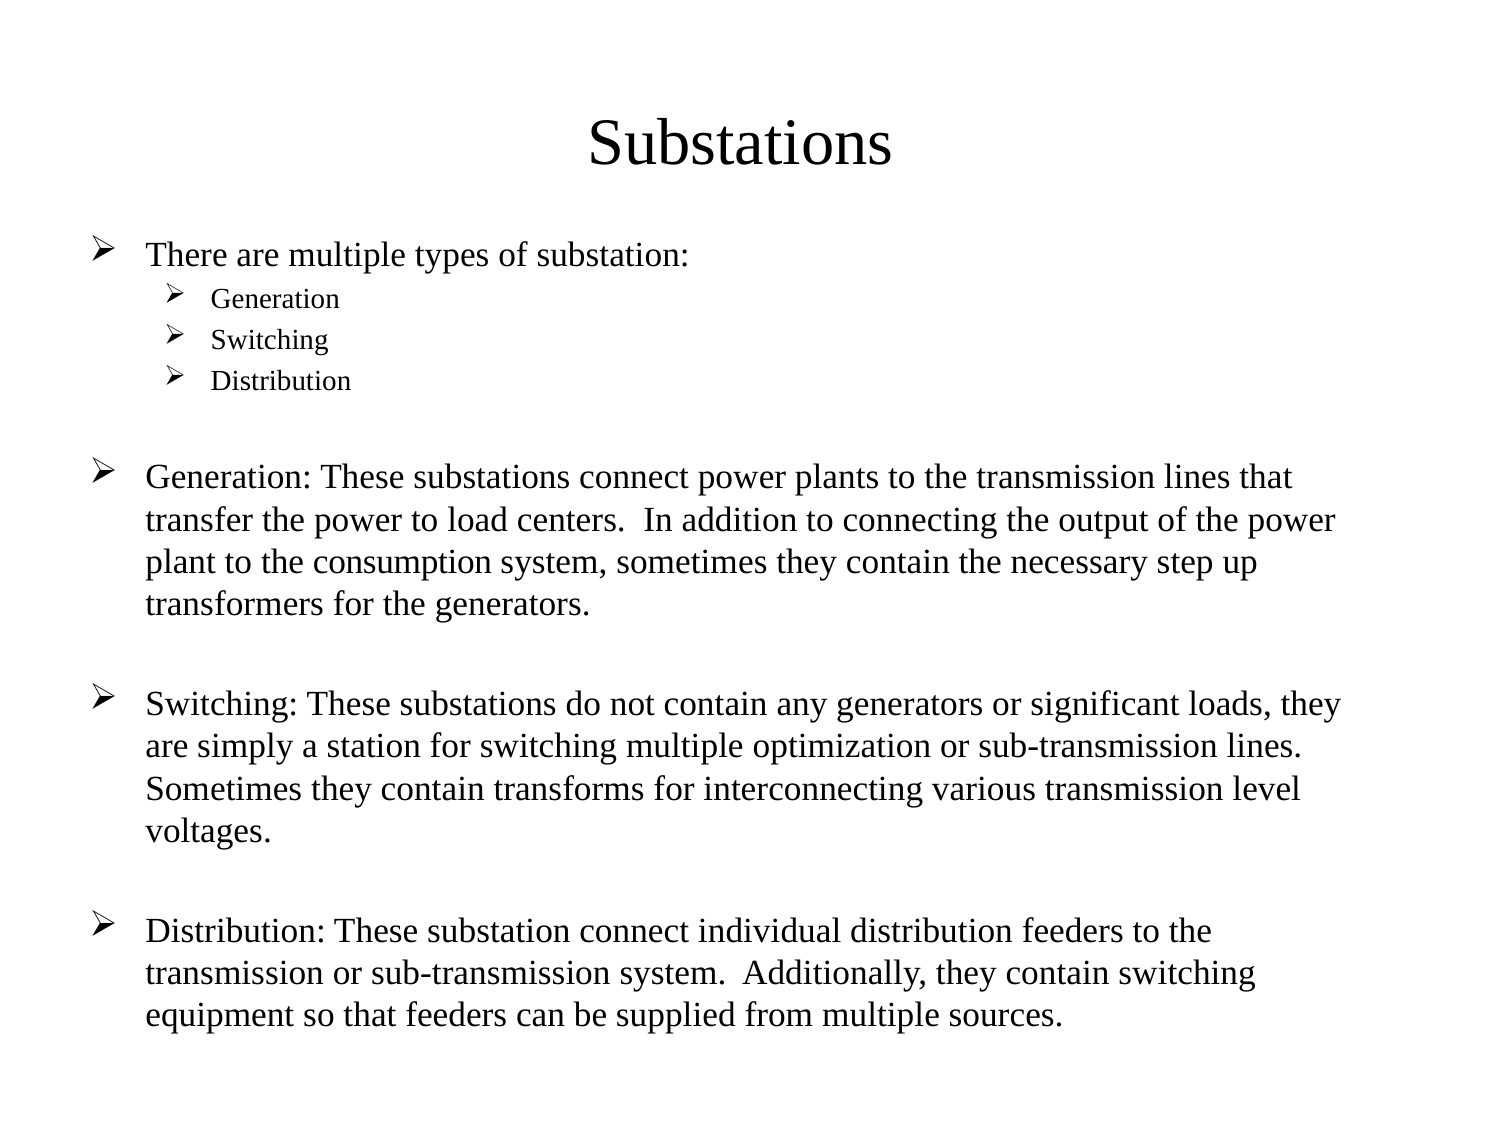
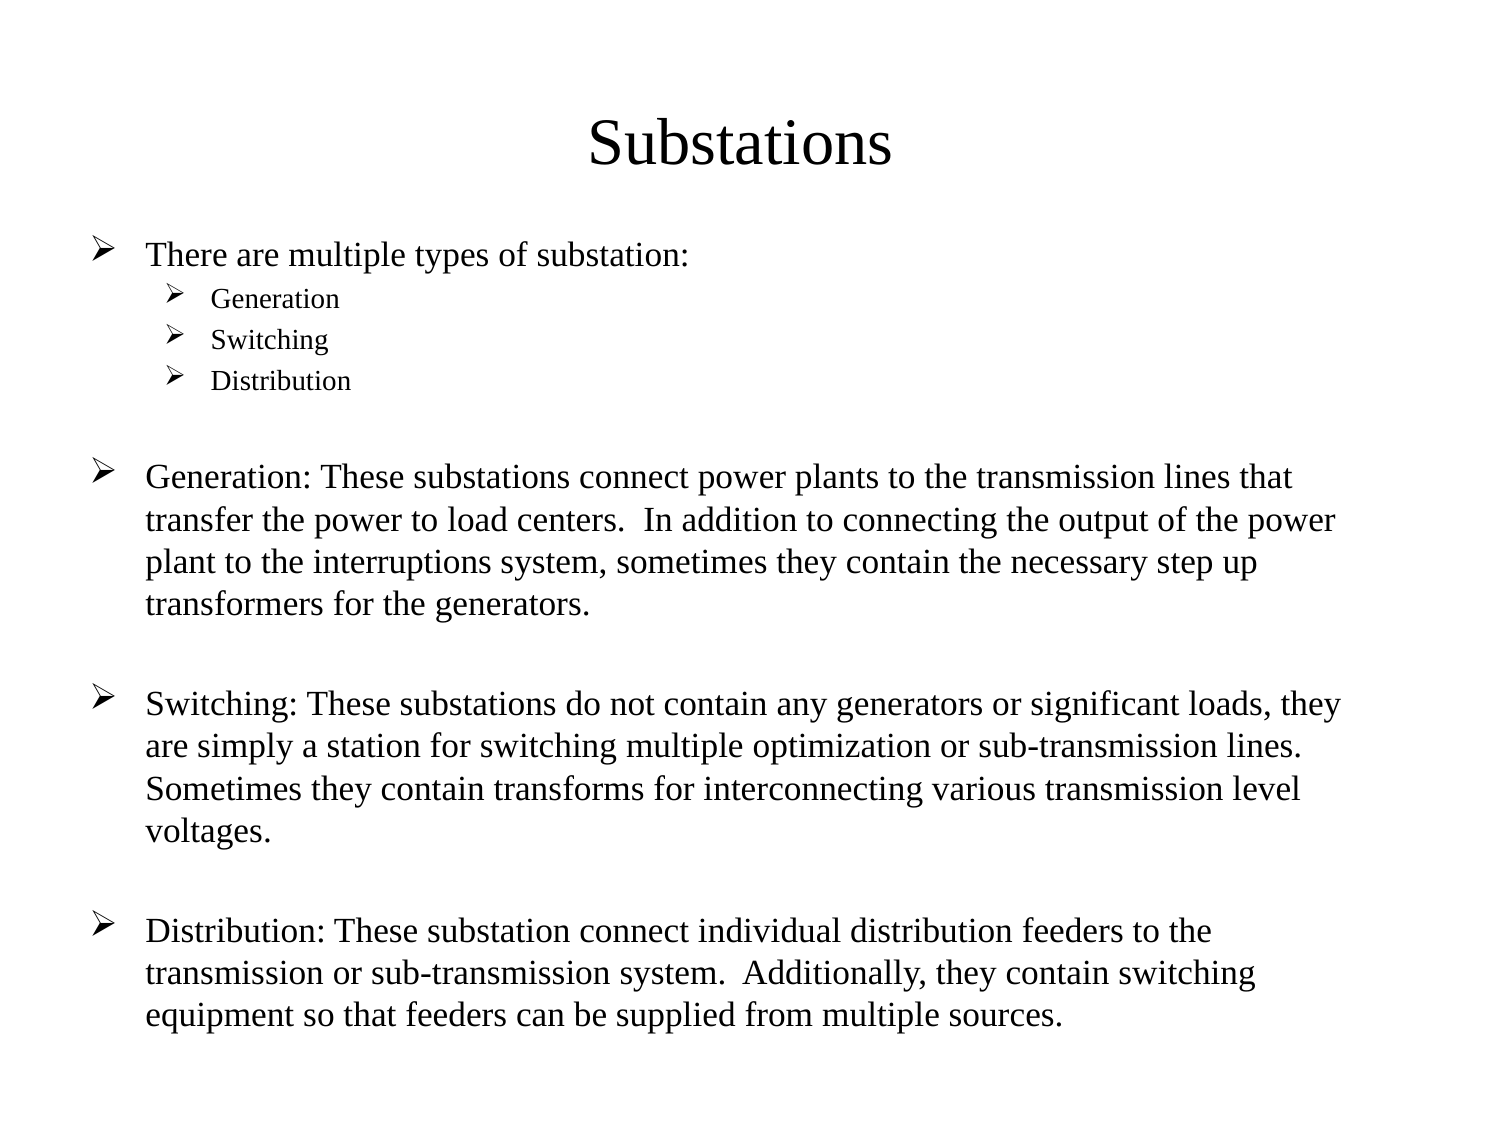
consumption: consumption -> interruptions (402, 561)
